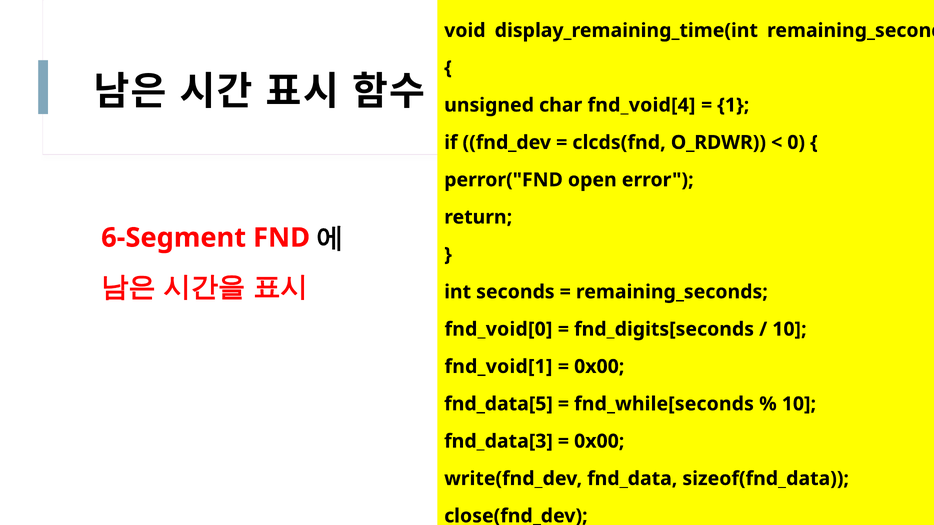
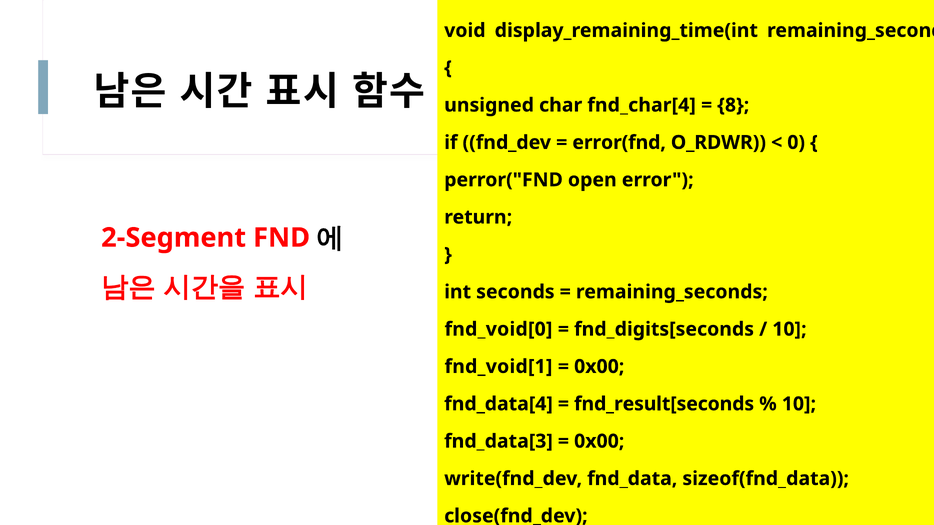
fnd_void[4: fnd_void[4 -> fnd_char[4 (642, 105)
1: 1 -> 8 (733, 105)
clcds(fnd: clcds(fnd -> error(fnd (619, 143)
6-Segment: 6-Segment -> 2-Segment (174, 238)
fnd_data[5: fnd_data[5 -> fnd_data[4 (499, 404)
fnd_while[seconds: fnd_while[seconds -> fnd_result[seconds (664, 404)
